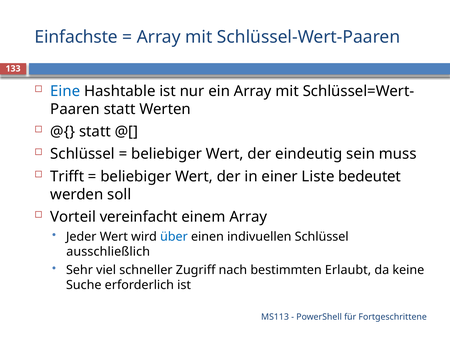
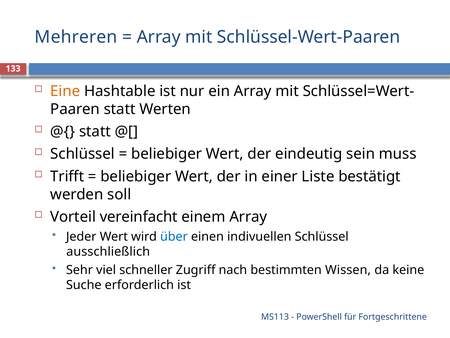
Einfachste: Einfachste -> Mehreren (76, 37)
Eine colour: blue -> orange (65, 91)
bedeutet: bedeutet -> bestätigt (370, 176)
Erlaubt: Erlaubt -> Wissen (348, 270)
